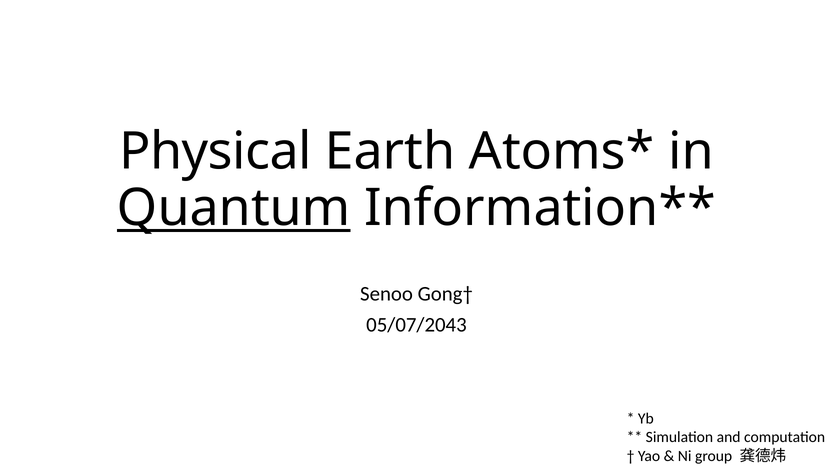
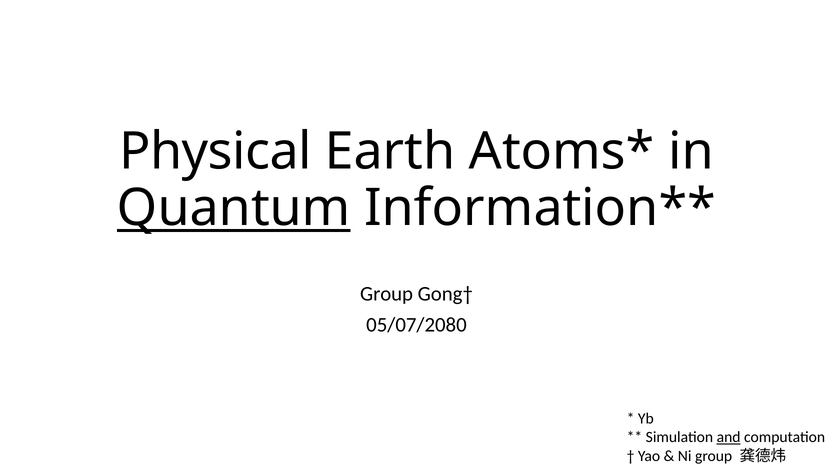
Senoo: Senoo -> Group (387, 294)
05/07/2043: 05/07/2043 -> 05/07/2080 (416, 325)
and underline: none -> present (729, 438)
